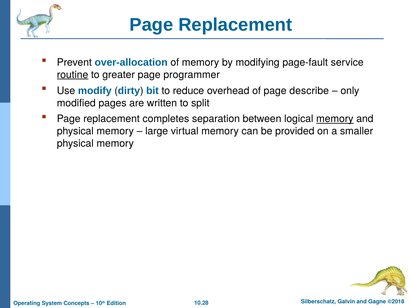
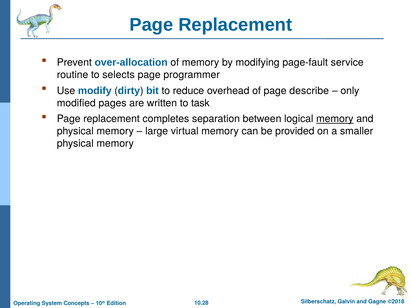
routine underline: present -> none (73, 75)
greater: greater -> selects (119, 75)
split: split -> task (200, 103)
